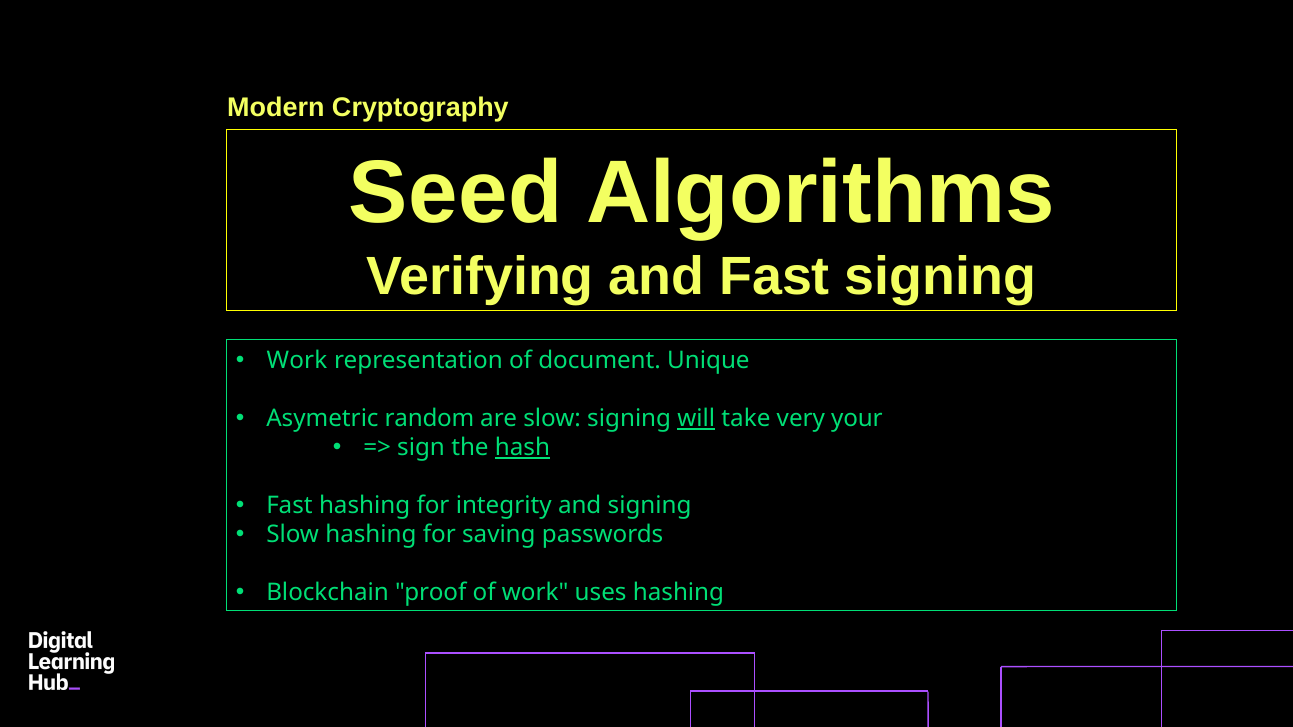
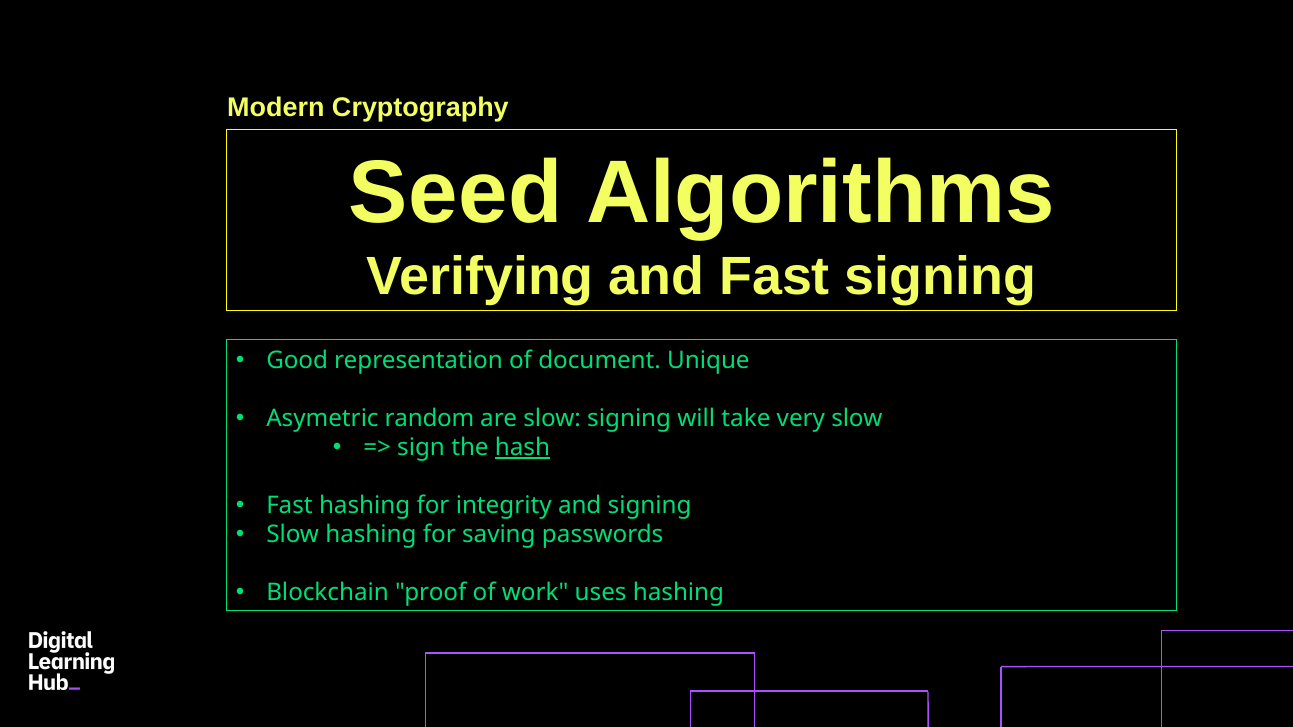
Work: Work -> Good (297, 360)
will underline: present -> none (696, 419)
very your: your -> slow (857, 419)
